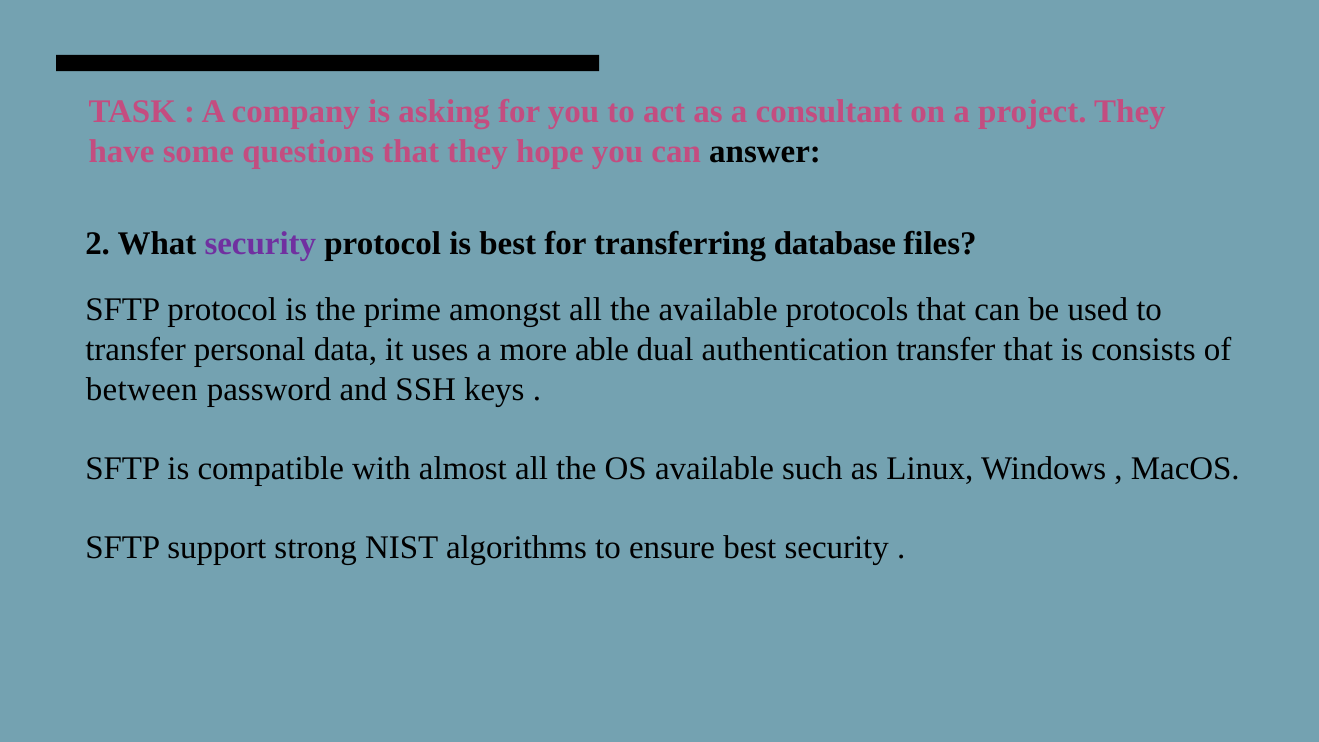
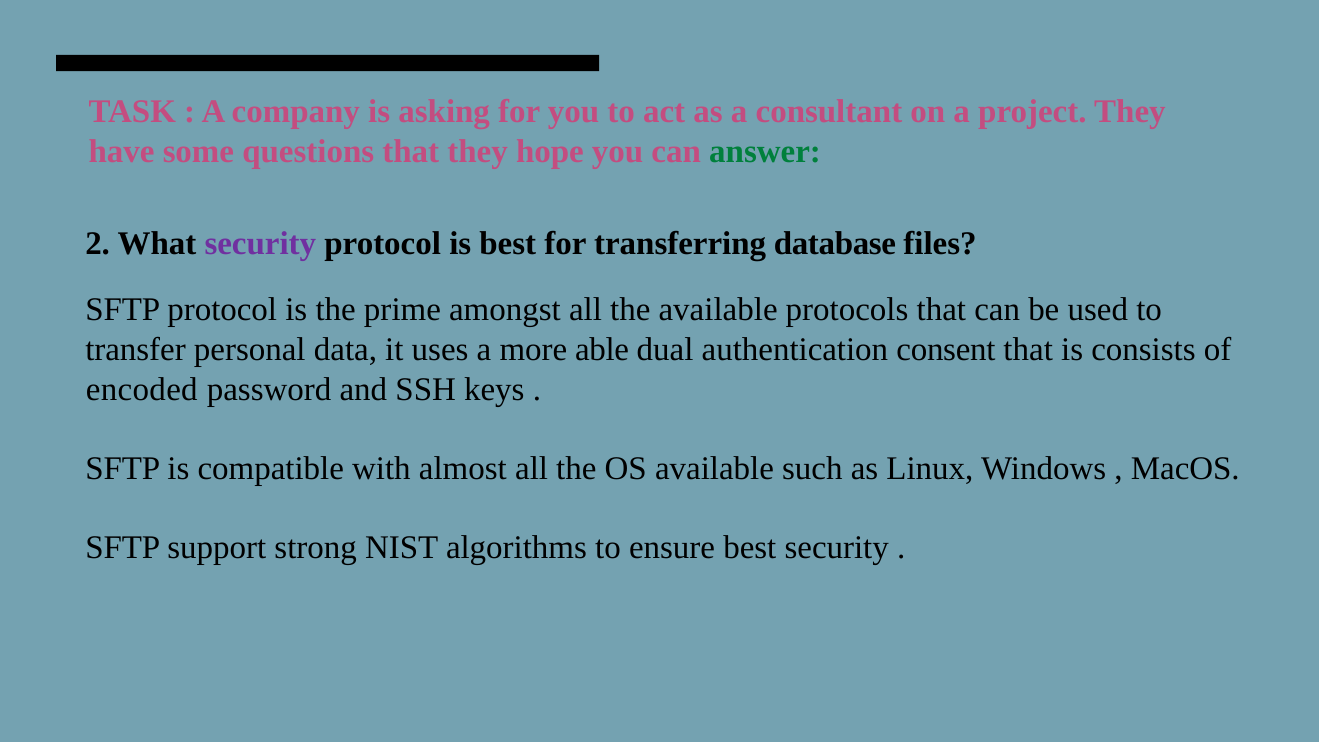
answer colour: black -> green (765, 151)
authentication transfer: transfer -> consent (946, 350)
between: between -> encoded (142, 389)
